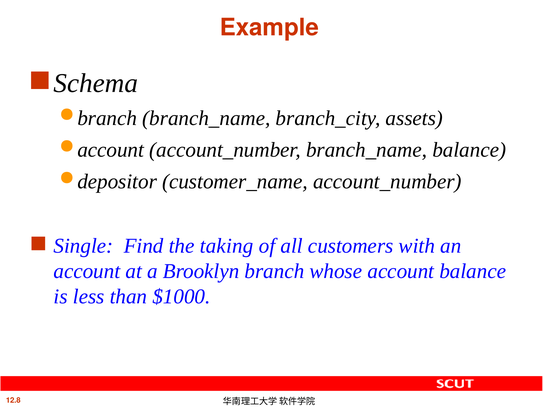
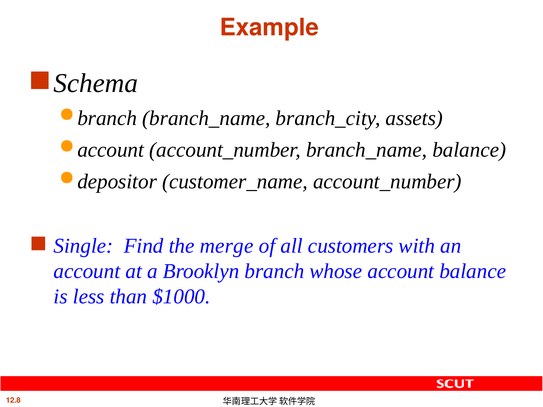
taking: taking -> merge (227, 246)
